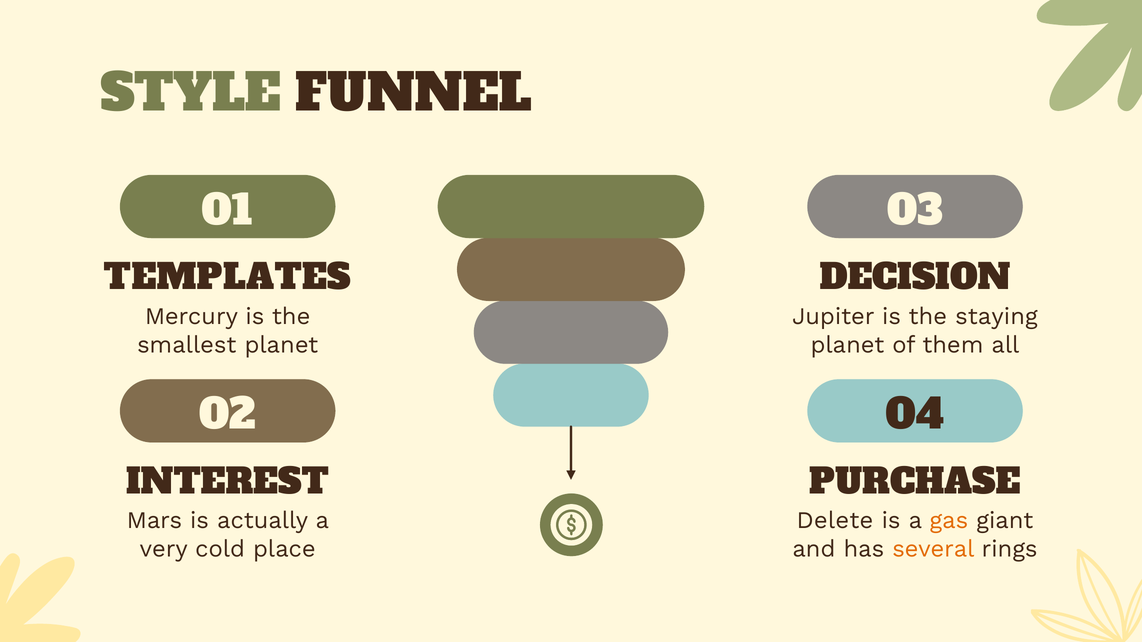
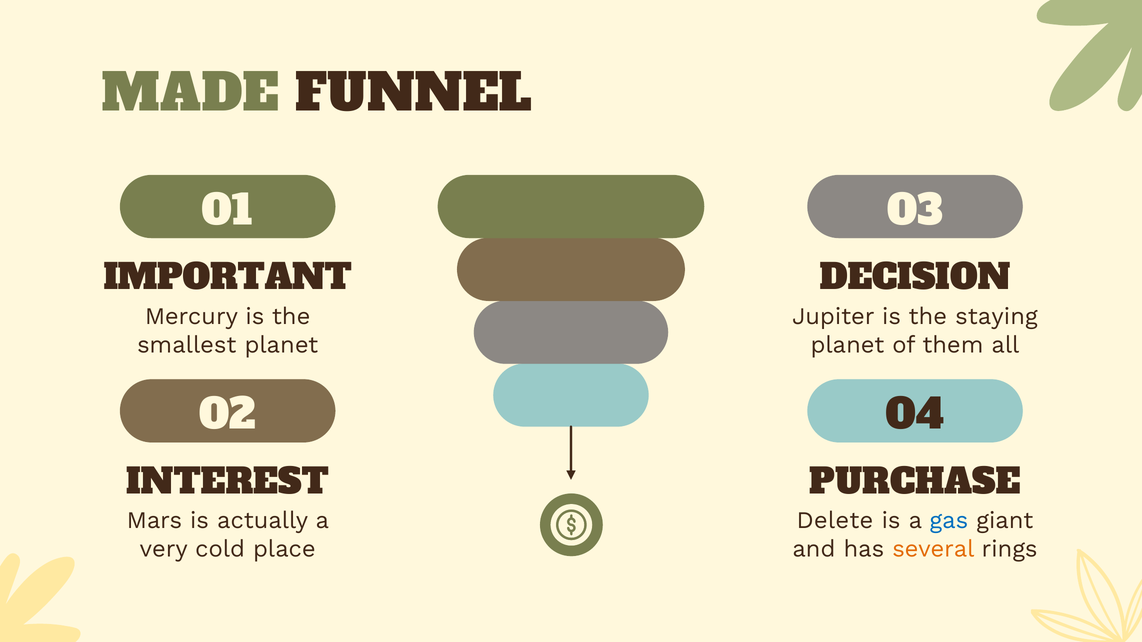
STYLE: STYLE -> MADE (190, 94)
TEMPLATES: TEMPLATES -> IMPORTANT (228, 278)
gas colour: orange -> blue (949, 521)
